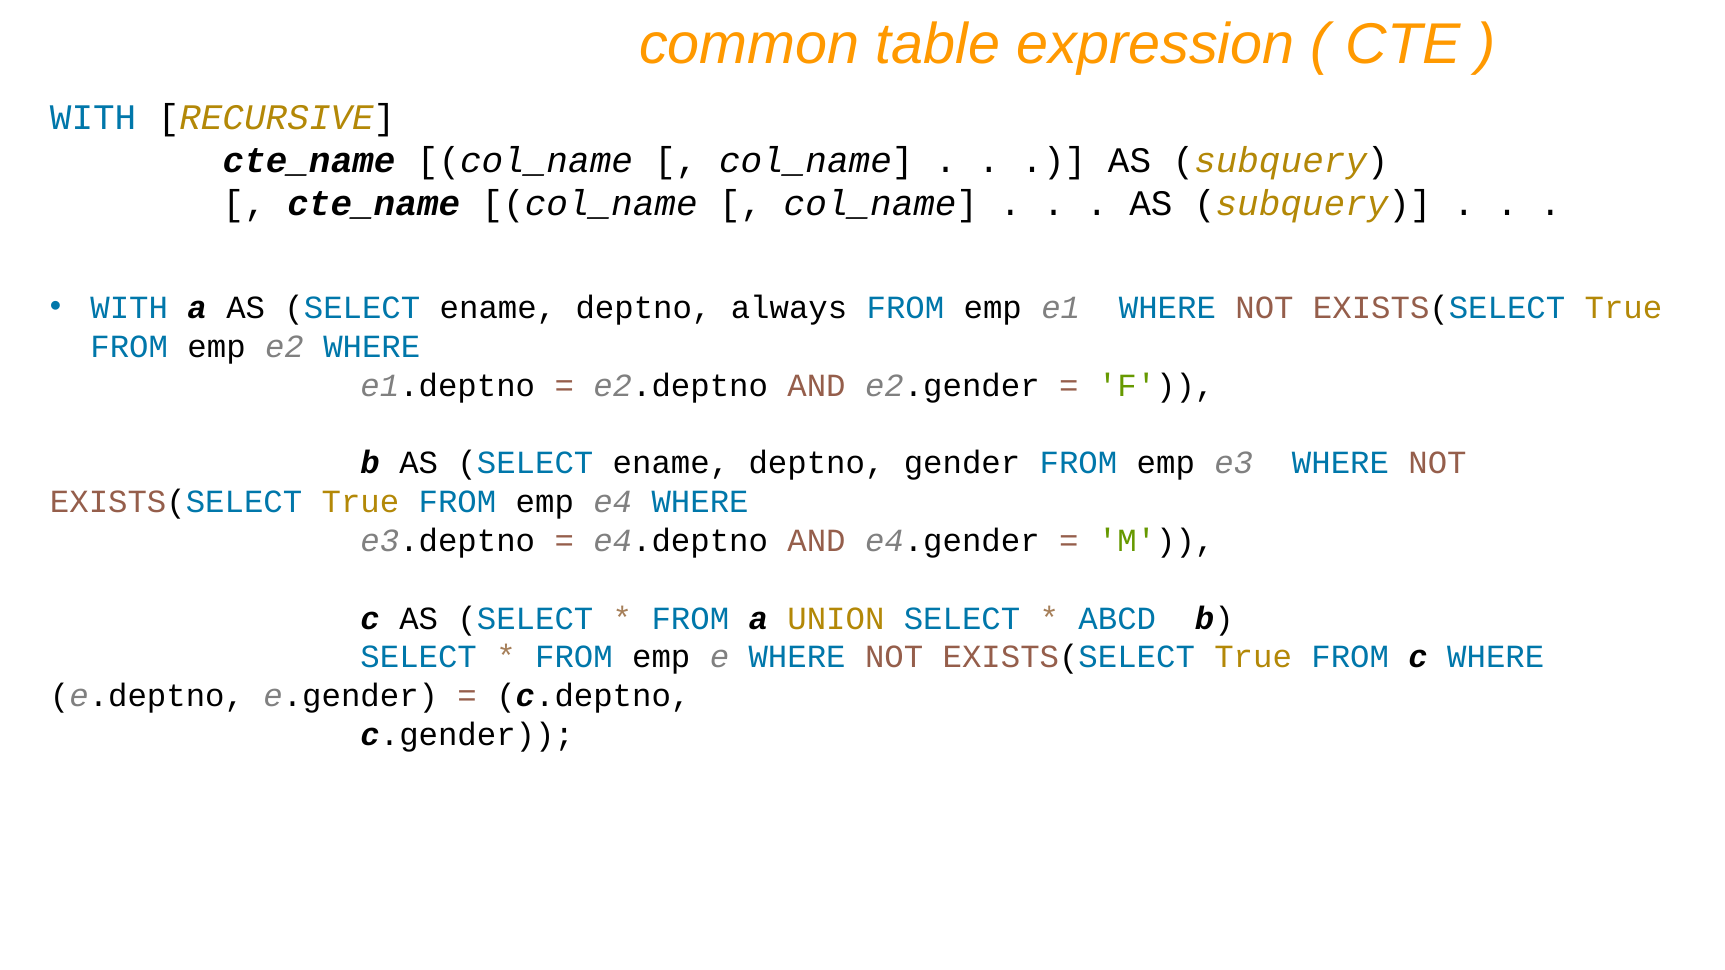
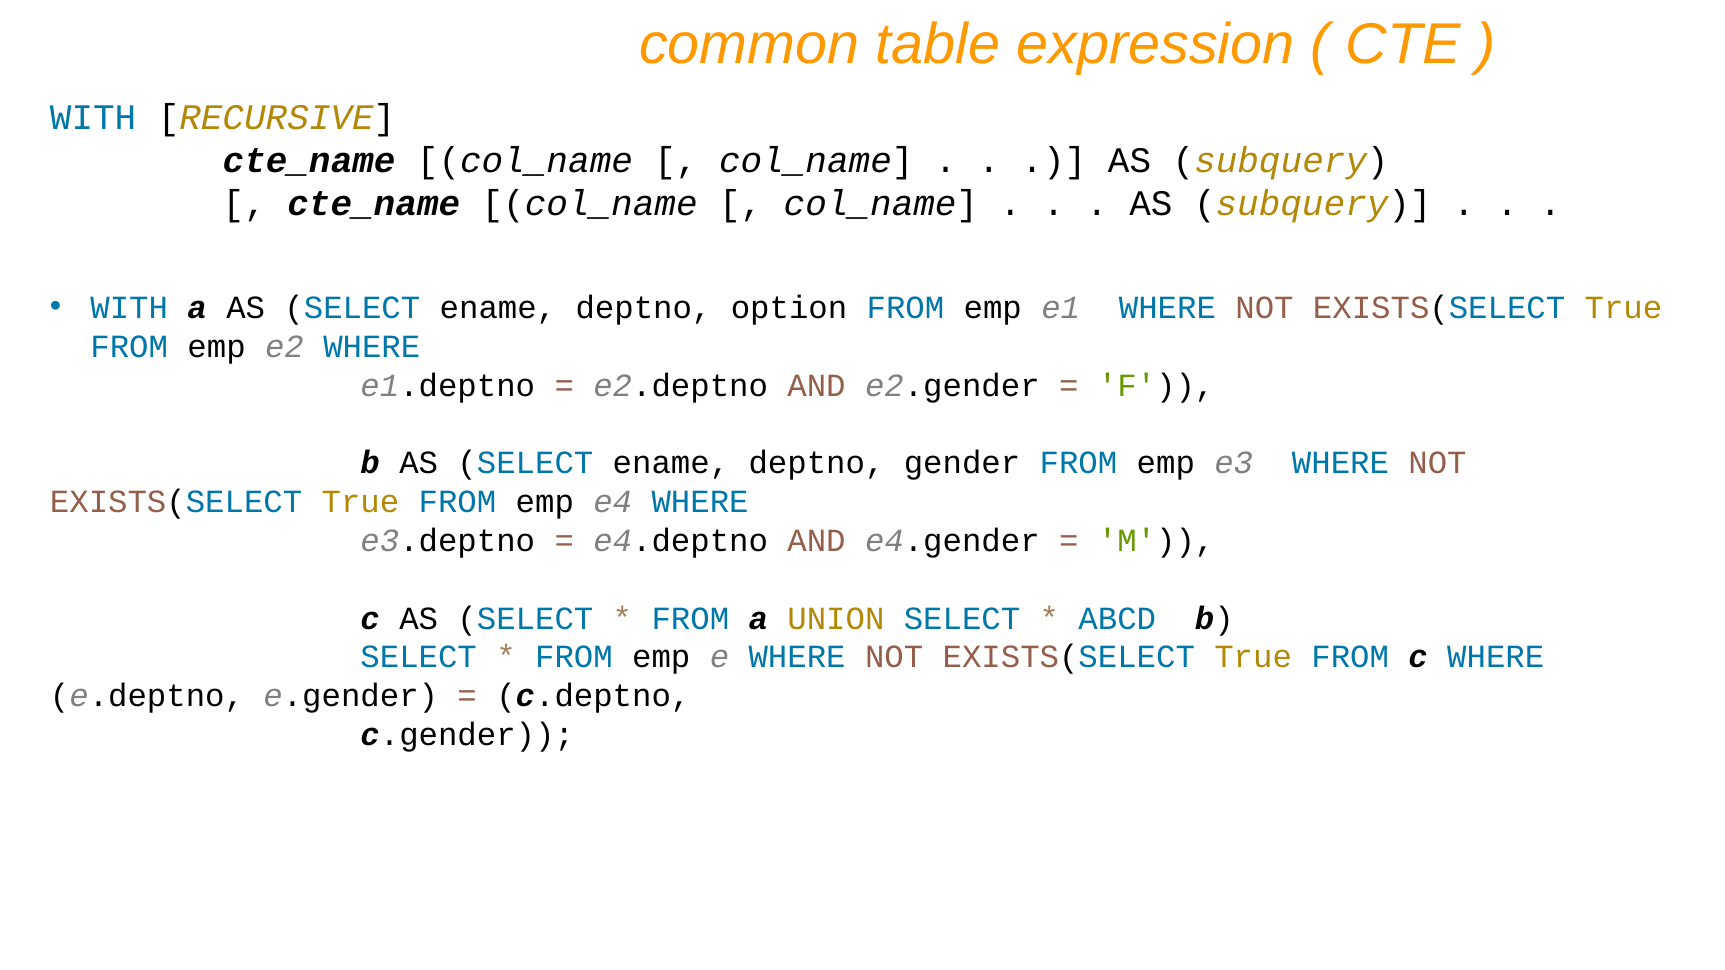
always: always -> option (789, 308)
